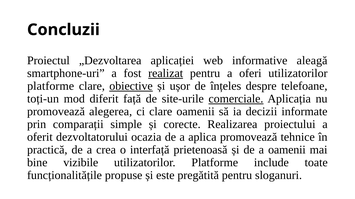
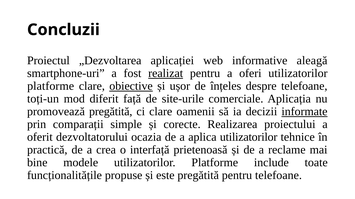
comerciale underline: present -> none (236, 99)
promovează alegerea: alegerea -> pregătită (111, 112)
informate underline: none -> present (304, 112)
aplica promovează: promovează -> utilizatorilor (249, 138)
a oamenii: oamenii -> reclame (287, 150)
vizibile: vizibile -> modele (81, 163)
pentru sloganuri: sloganuri -> telefoane (278, 176)
